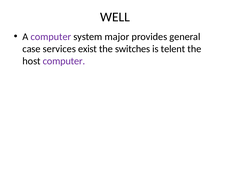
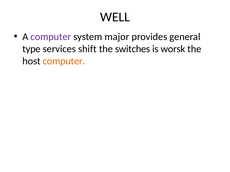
case: case -> type (31, 49)
exist: exist -> shift (87, 49)
telent: telent -> worsk (173, 49)
computer colour: purple -> orange (64, 61)
